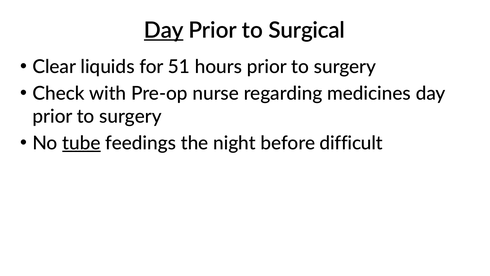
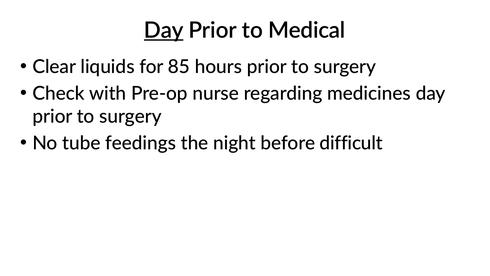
Surgical: Surgical -> Medical (307, 30)
51: 51 -> 85 (179, 67)
tube underline: present -> none (81, 143)
